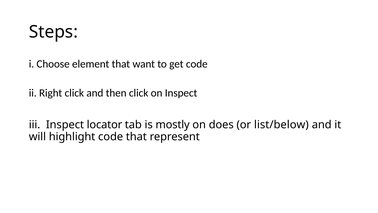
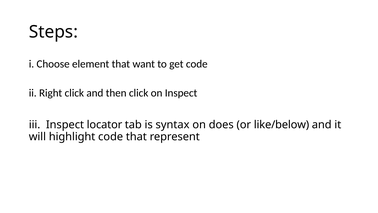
mostly: mostly -> syntax (173, 125)
list/below: list/below -> like/below (281, 125)
